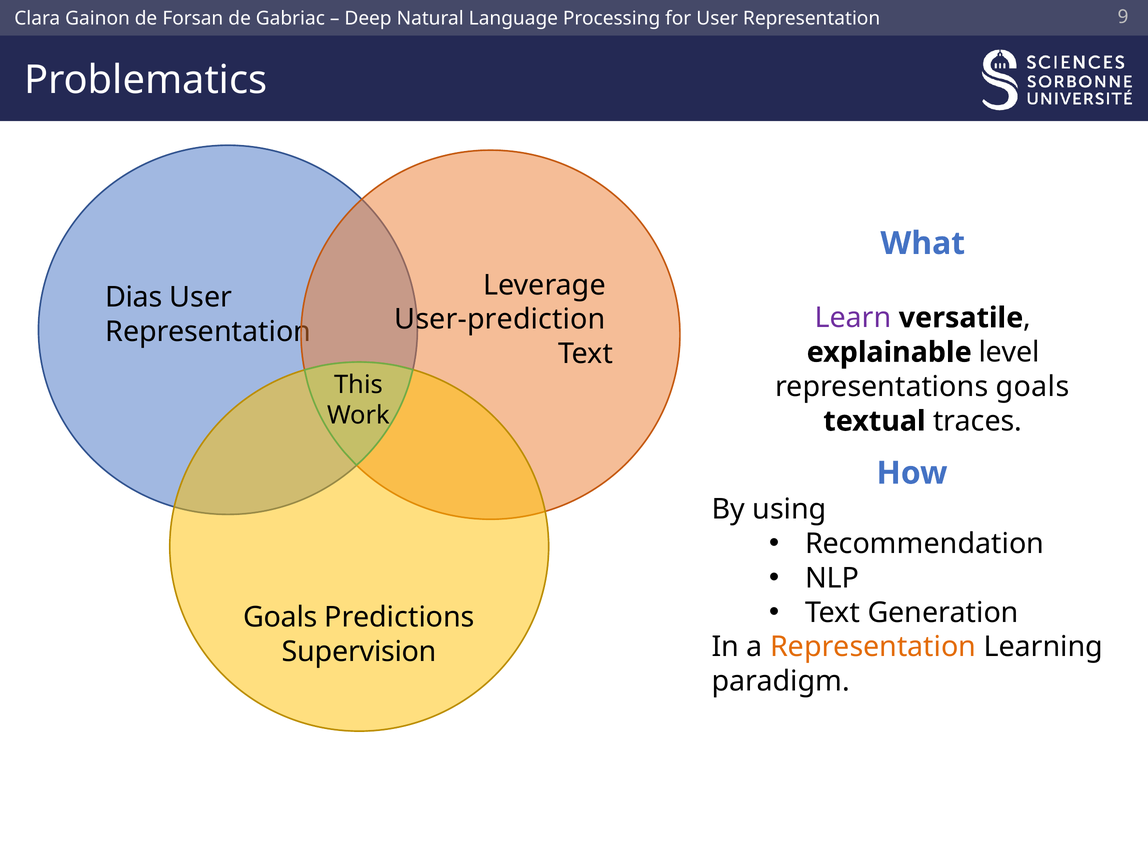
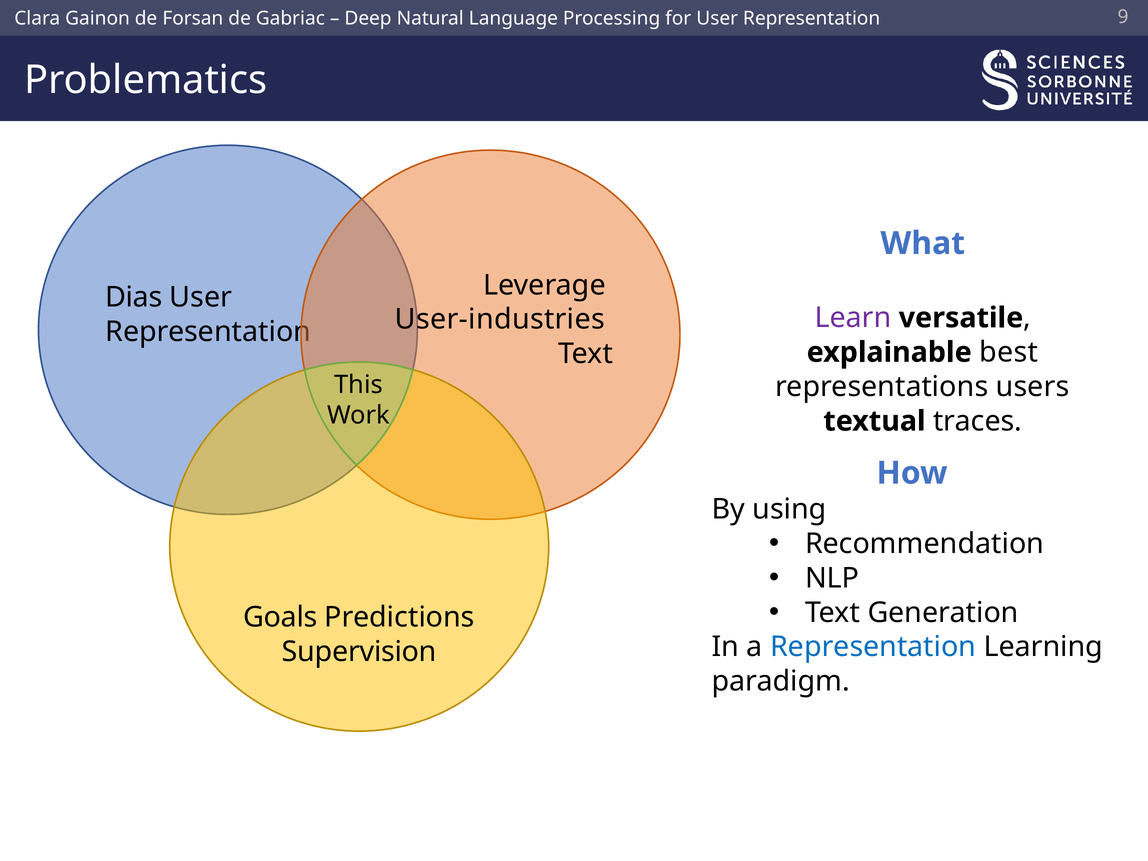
User-prediction: User-prediction -> User-industries (500, 319)
level: level -> best (1009, 352)
representations goals: goals -> users (1033, 387)
Representation colour: orange -> blue (873, 647)
